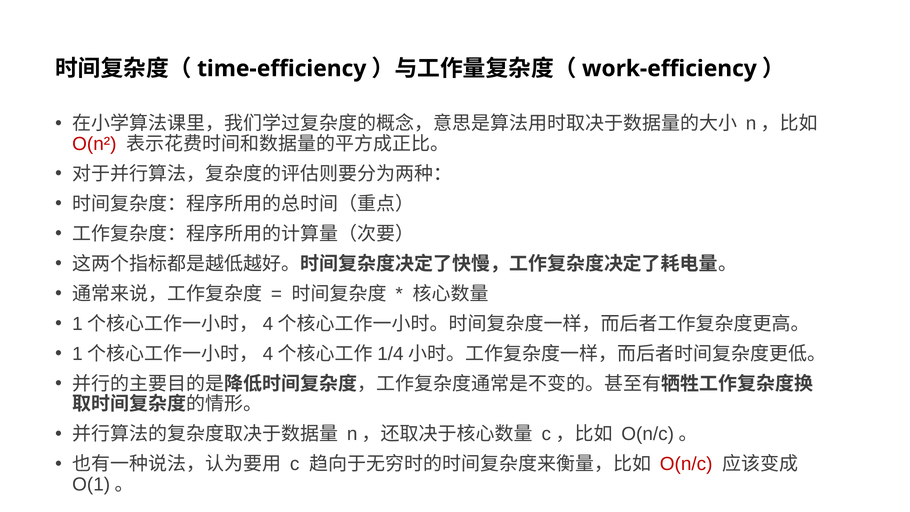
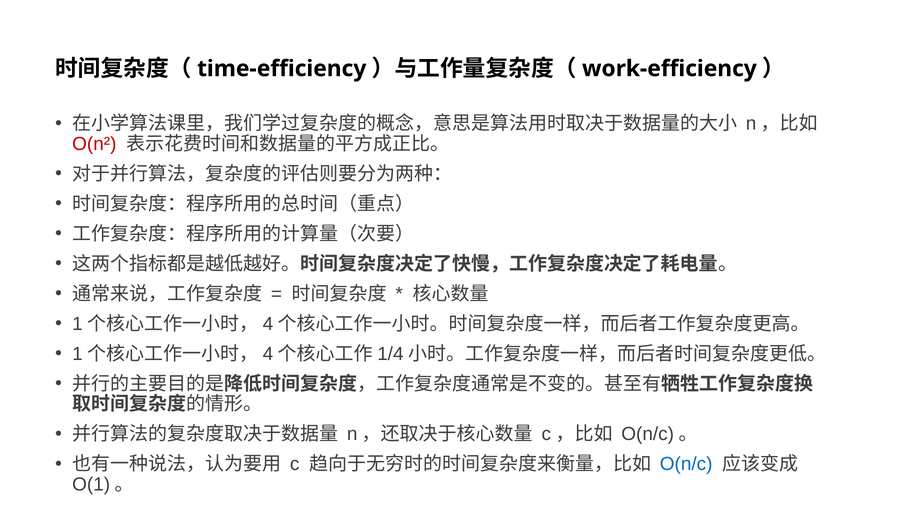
O(n/c colour: red -> blue (686, 464)
